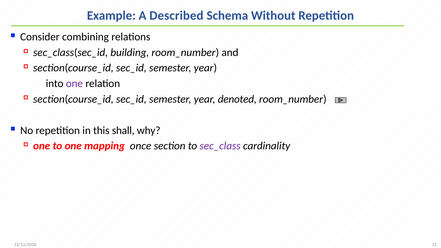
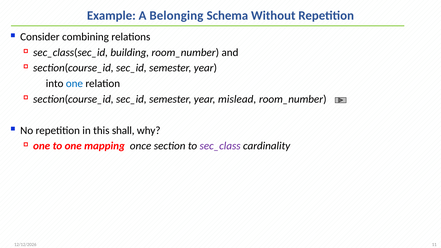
Described: Described -> Belonging (176, 16)
one colour: purple -> blue (74, 84)
denoted: denoted -> mislead (237, 99)
